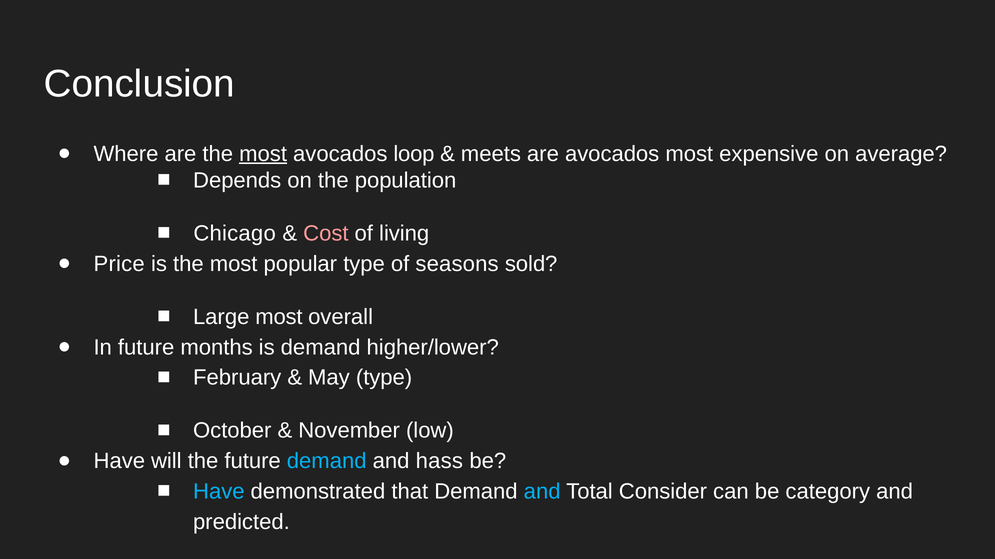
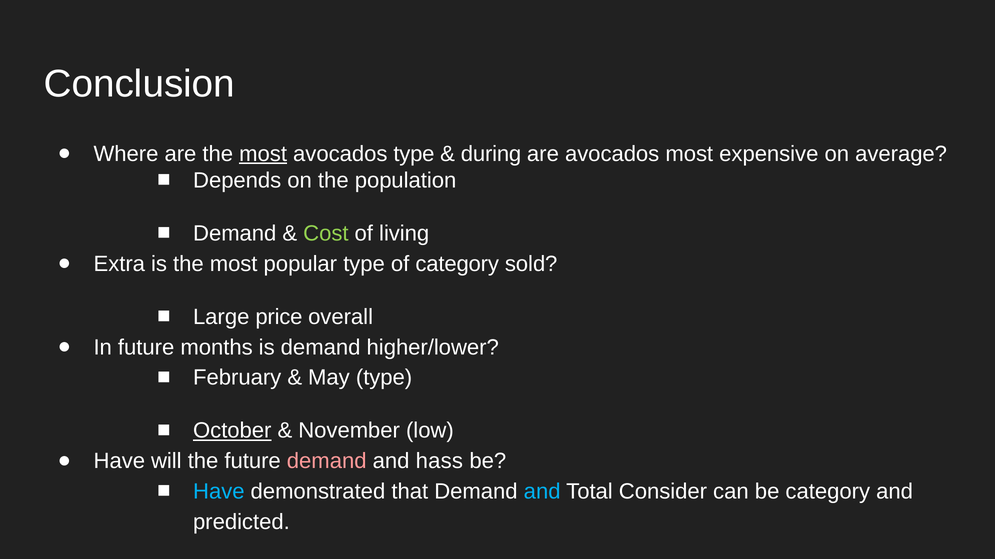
avocados loop: loop -> type (414, 154)
meets: meets -> during (491, 154)
Chicago: Chicago -> Demand (235, 234)
Cost colour: pink -> light green (326, 234)
Price: Price -> Extra (119, 264)
of seasons: seasons -> category (457, 264)
Large most: most -> price (279, 317)
October underline: none -> present (232, 431)
demand colour: light blue -> pink (327, 462)
